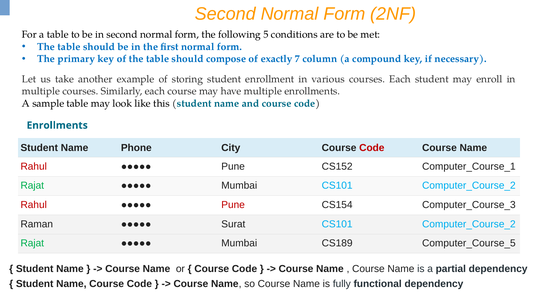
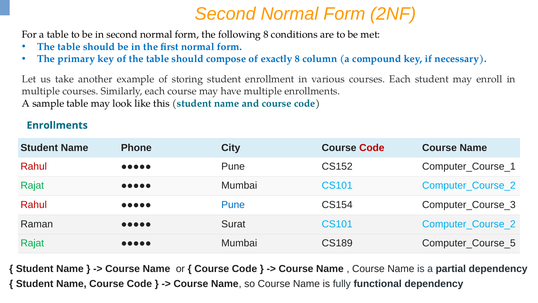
following 5: 5 -> 8 (266, 35)
exactly 7: 7 -> 8 (297, 59)
Pune colour: red -> blue (233, 205)
